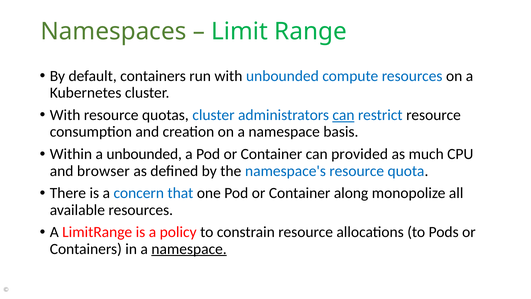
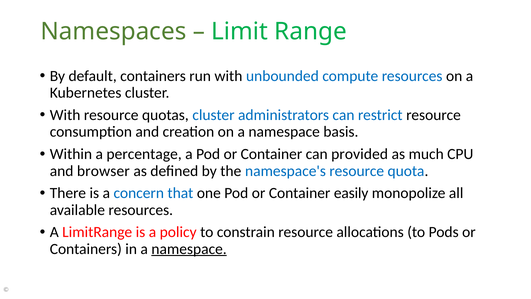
can underline: present -> none (343, 115)
a unbounded: unbounded -> percentage (144, 154)
along: along -> easily (351, 193)
